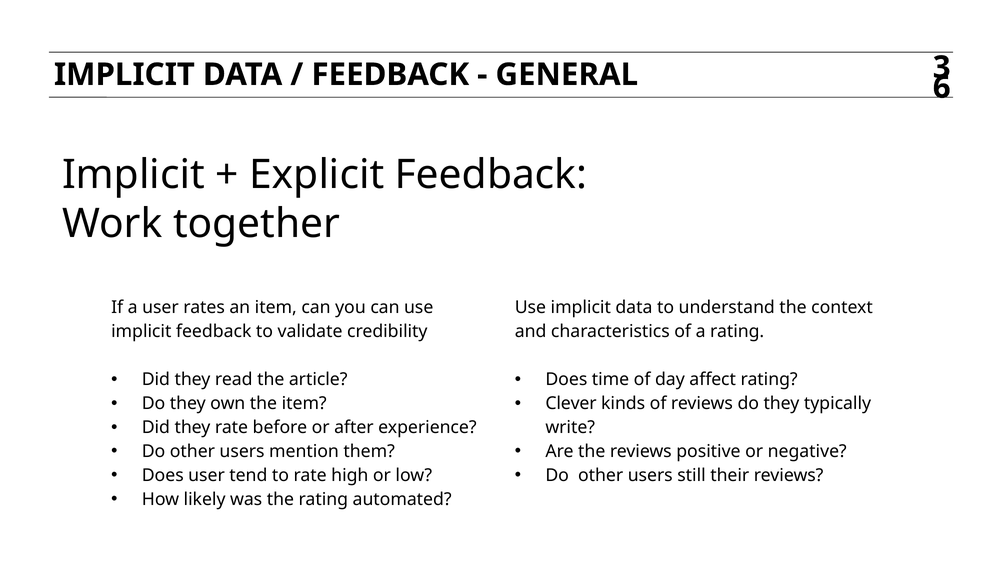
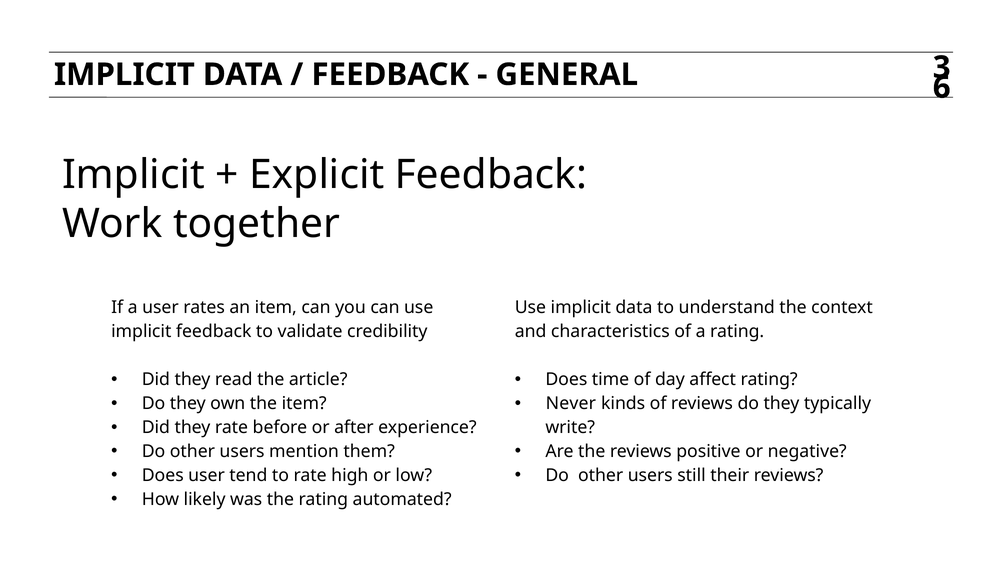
Clever: Clever -> Never (571, 403)
